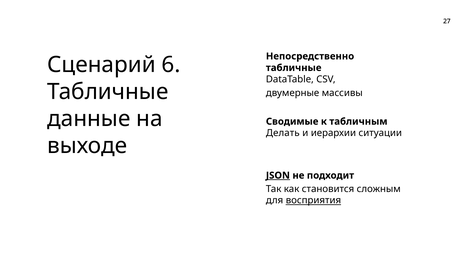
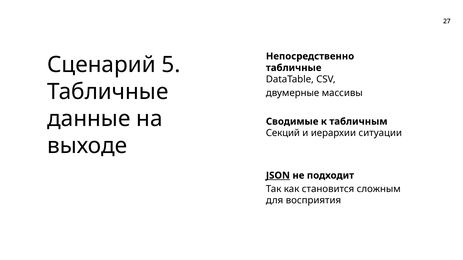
6: 6 -> 5 (171, 65)
Делать: Делать -> Секций (283, 133)
восприятия underline: present -> none (313, 201)
